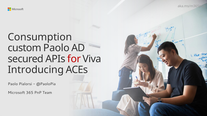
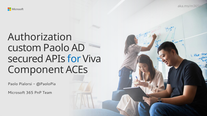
Consumption: Consumption -> Authorization (40, 37)
for colour: red -> blue (74, 59)
Introducing: Introducing -> Component (36, 70)
